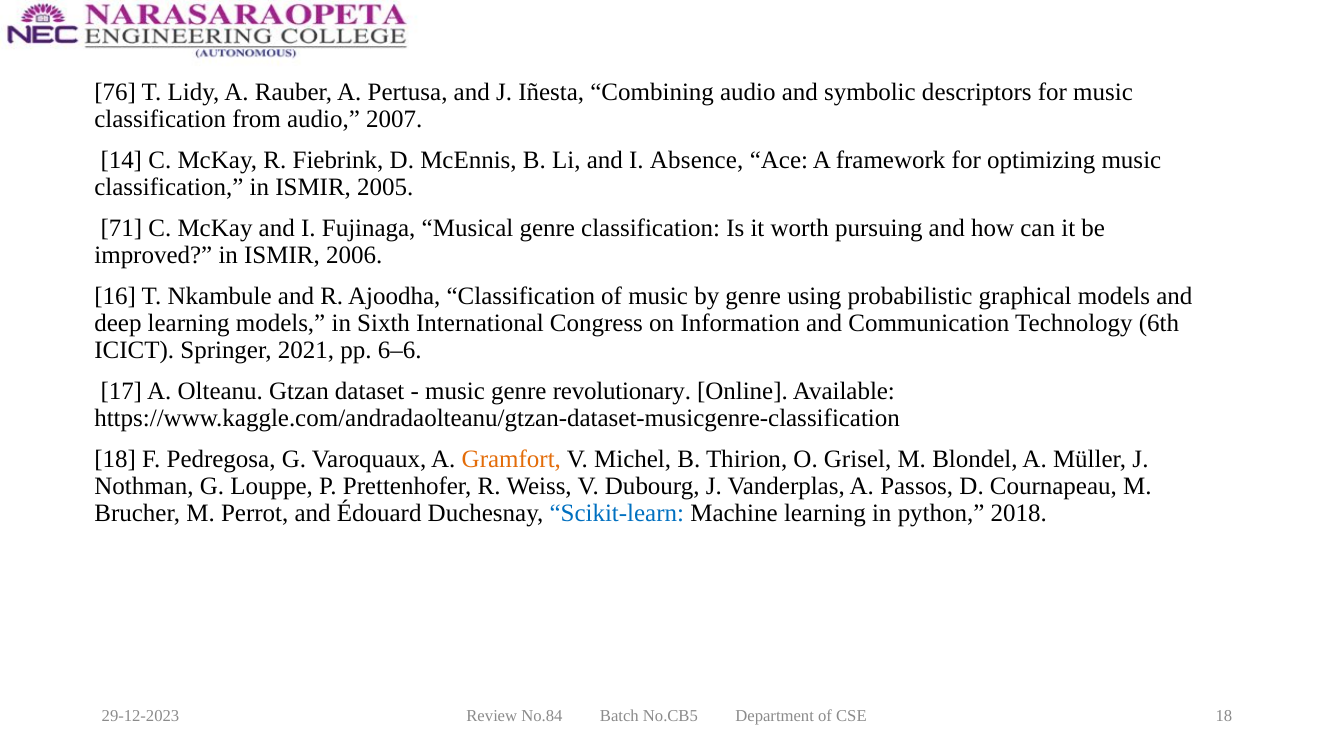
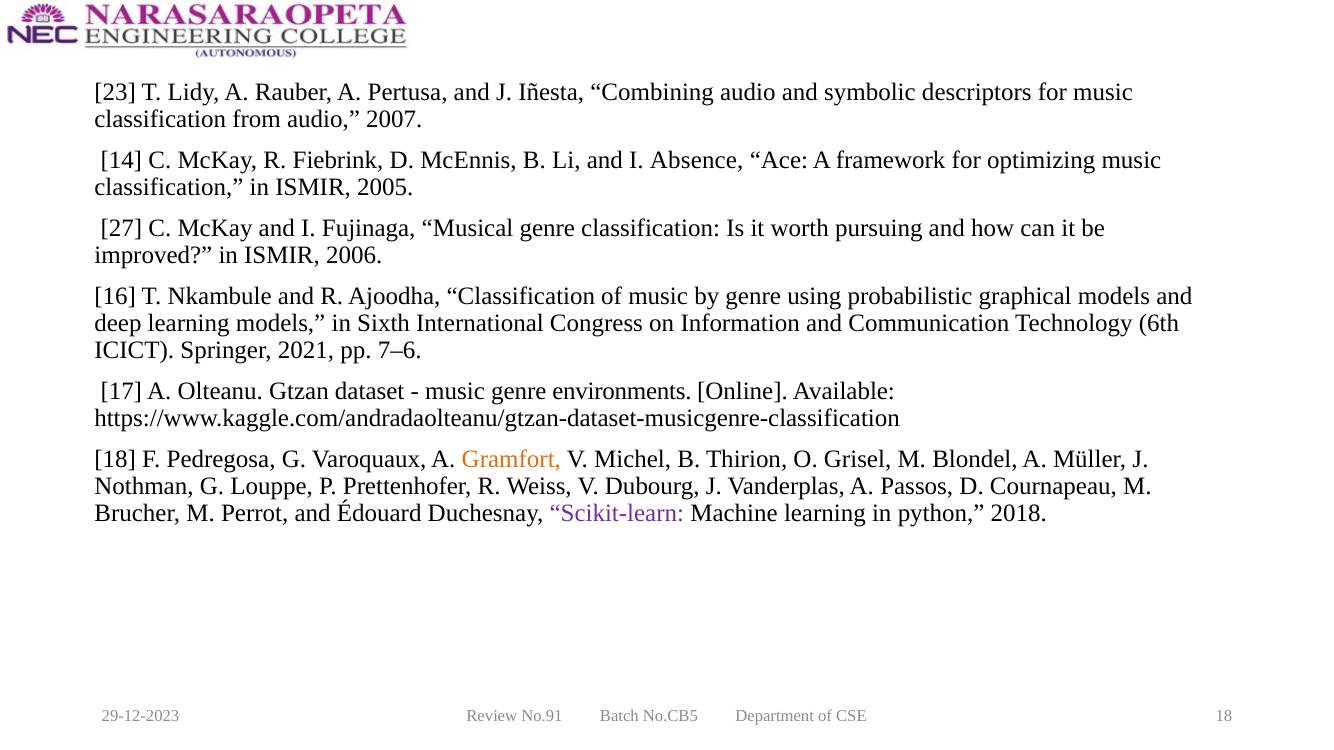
76: 76 -> 23 (115, 92)
71: 71 -> 27 (121, 228)
6–6: 6–6 -> 7–6 (400, 350)
revolutionary: revolutionary -> environments (622, 391)
Scikit-learn colour: blue -> purple (617, 513)
No.84: No.84 -> No.91 (542, 717)
